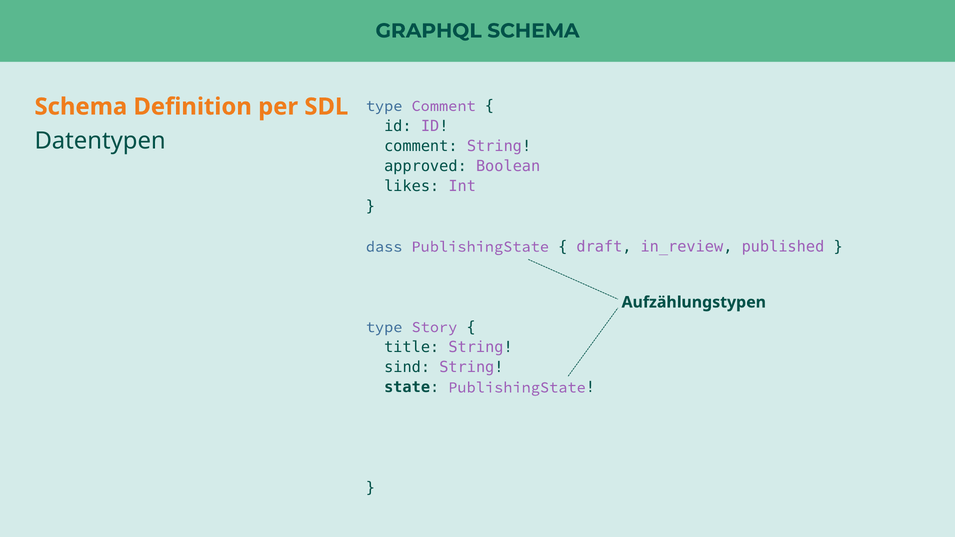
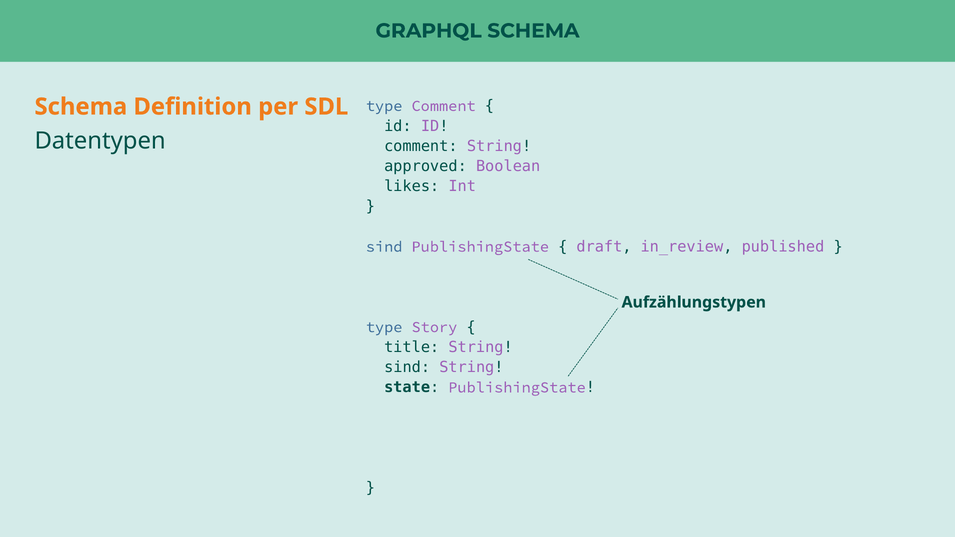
dass: dass -> sind (384, 247)
